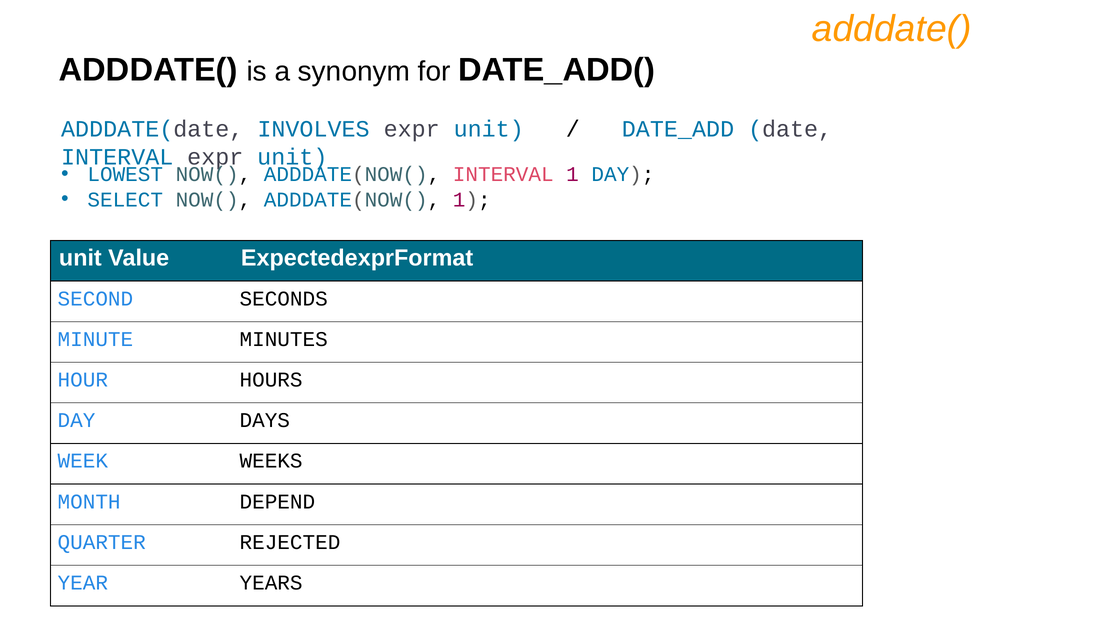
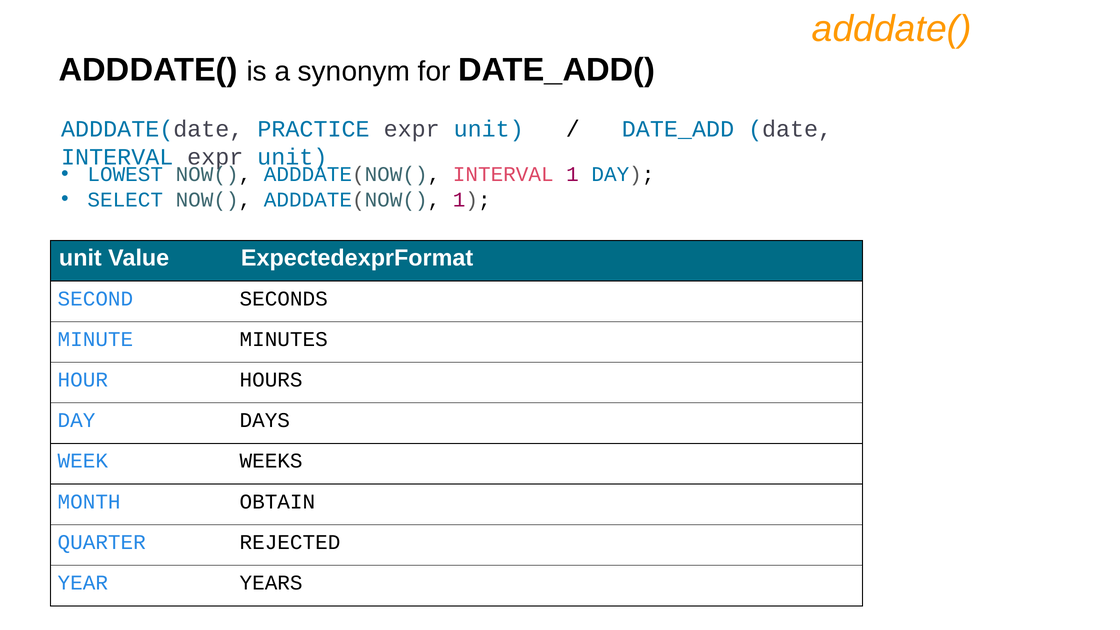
INVOLVES: INVOLVES -> PRACTICE (314, 129)
DEPEND: DEPEND -> OBTAIN (277, 502)
